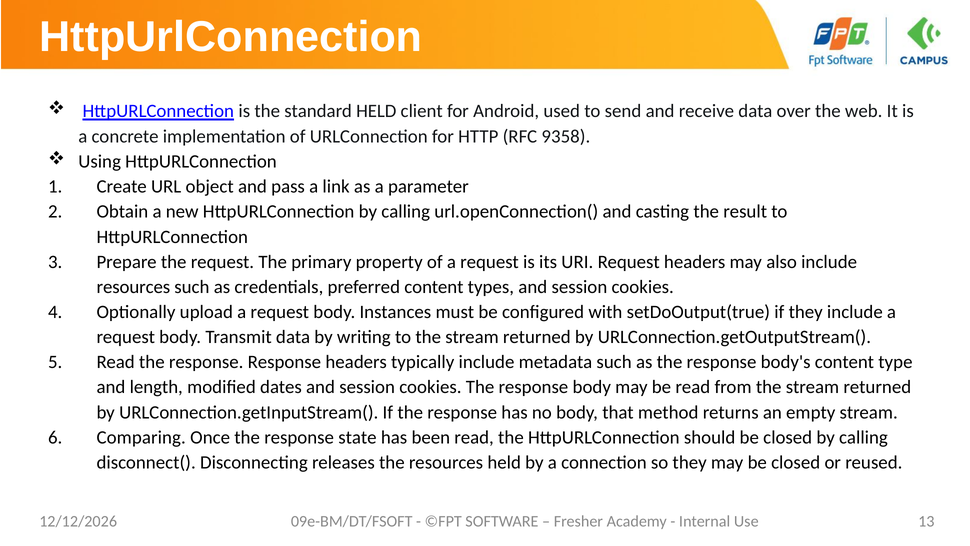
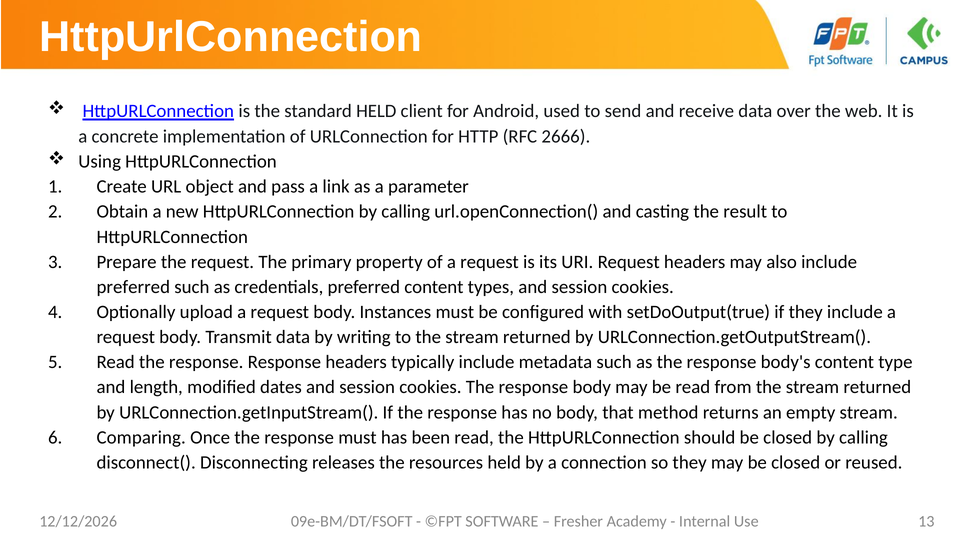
9358: 9358 -> 2666 (566, 136)
resources: resources -> preferred (133, 287)
response state: state -> must (357, 437)
